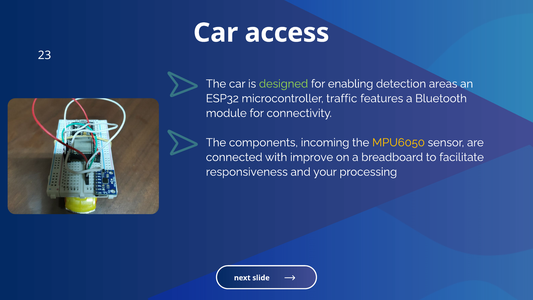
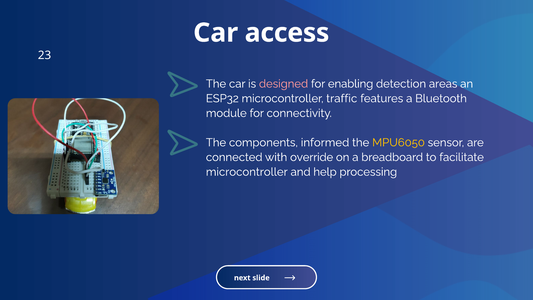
designed colour: light green -> pink (284, 84)
incoming: incoming -> informed (325, 142)
improve: improve -> override (312, 157)
responsiveness: responsiveness -> microcontroller (247, 172)
your: your -> help (325, 172)
